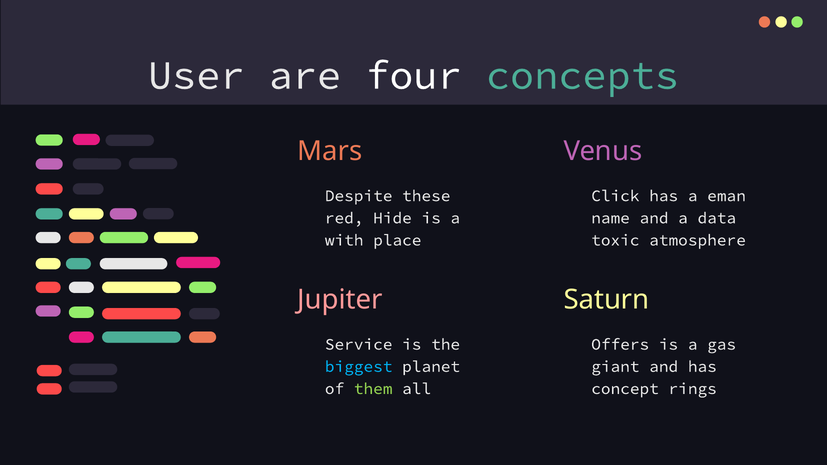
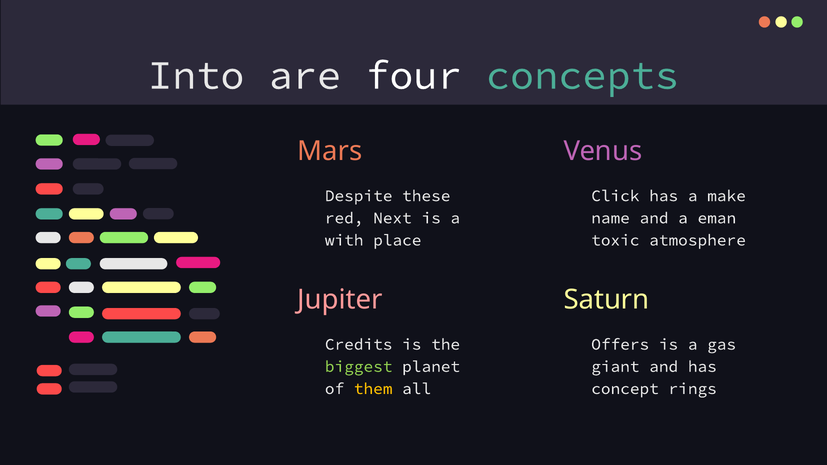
User: User -> Into (196, 75)
eman: eman -> make (727, 196)
Hide: Hide -> Next (392, 218)
data: data -> eman (717, 218)
Service: Service -> Credits (359, 345)
biggest colour: light blue -> light green (359, 367)
them colour: light green -> yellow (373, 389)
